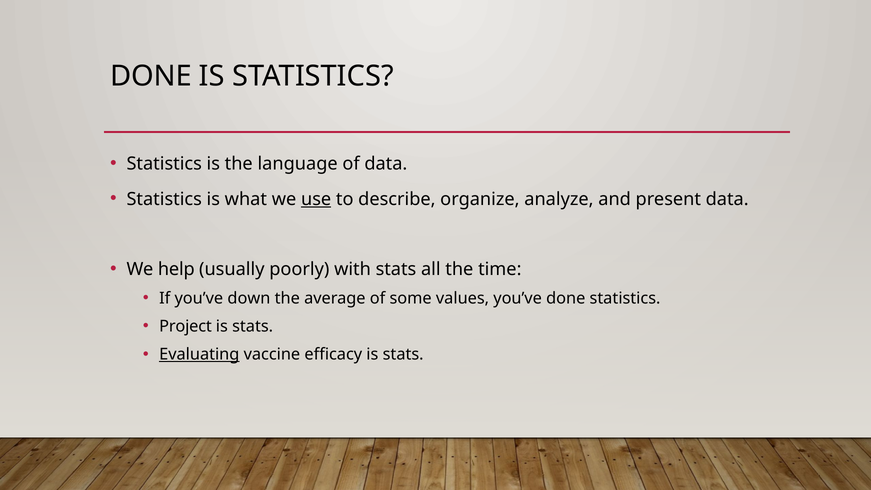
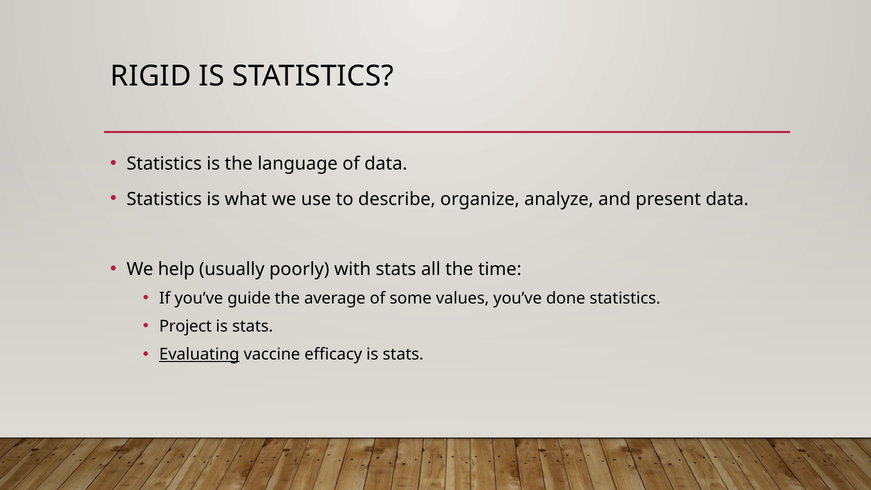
DONE: DONE -> RIGID (151, 76)
use underline: present -> none (316, 199)
down: down -> guide (249, 298)
